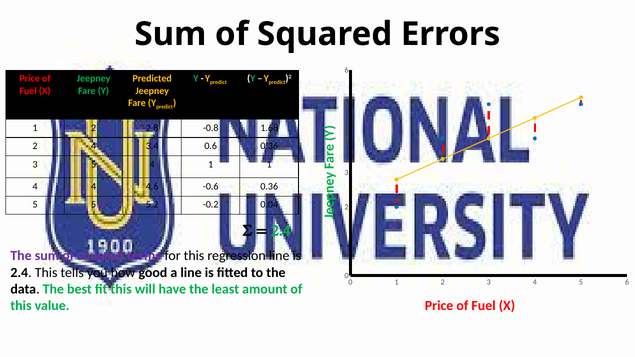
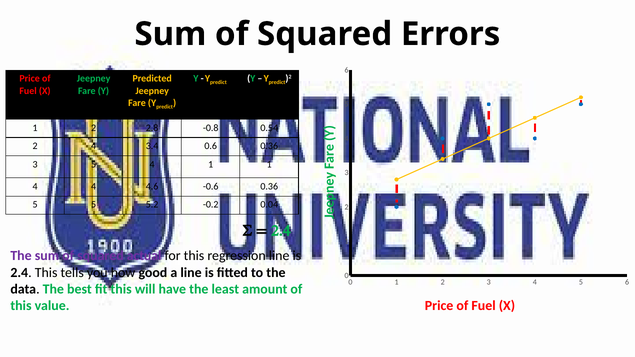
1.68: 1.68 -> 0.54 (269, 128)
terms: terms -> actual (144, 256)
